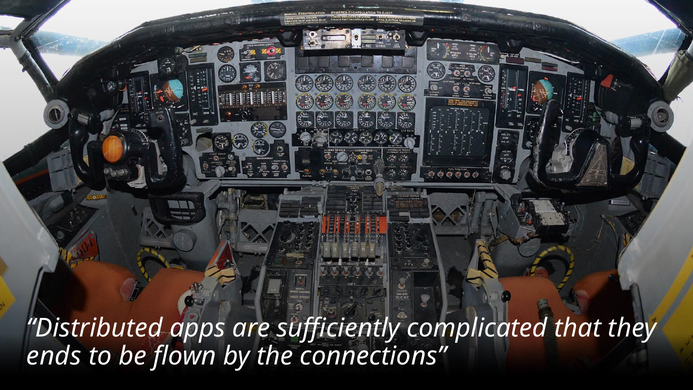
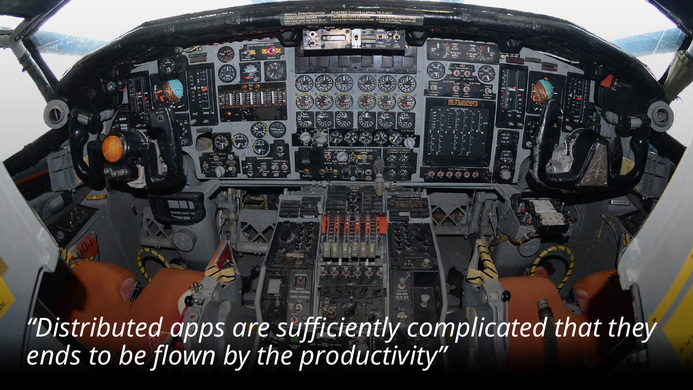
connections: connections -> productivity (373, 356)
